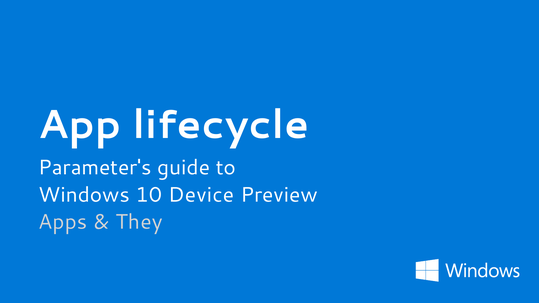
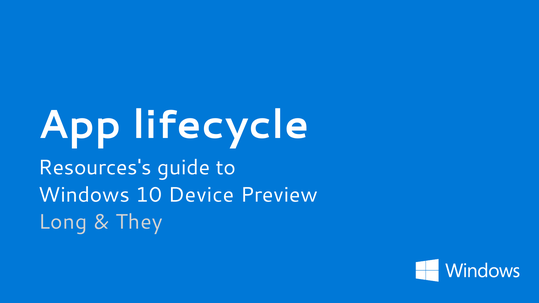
Parameter's: Parameter's -> Resources's (95, 168)
Apps: Apps -> Long (63, 222)
